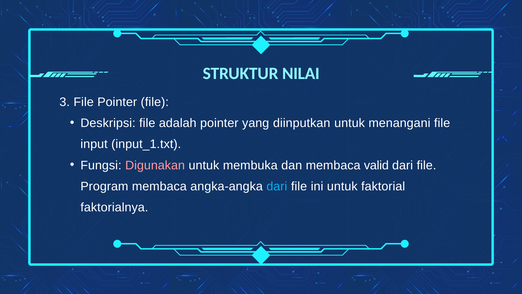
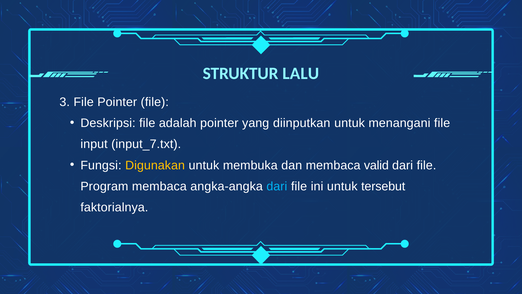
NILAI: NILAI -> LALU (301, 73)
input_1.txt: input_1.txt -> input_7.txt (146, 144)
Digunakan colour: pink -> yellow (155, 165)
faktorial: faktorial -> tersebut (383, 186)
